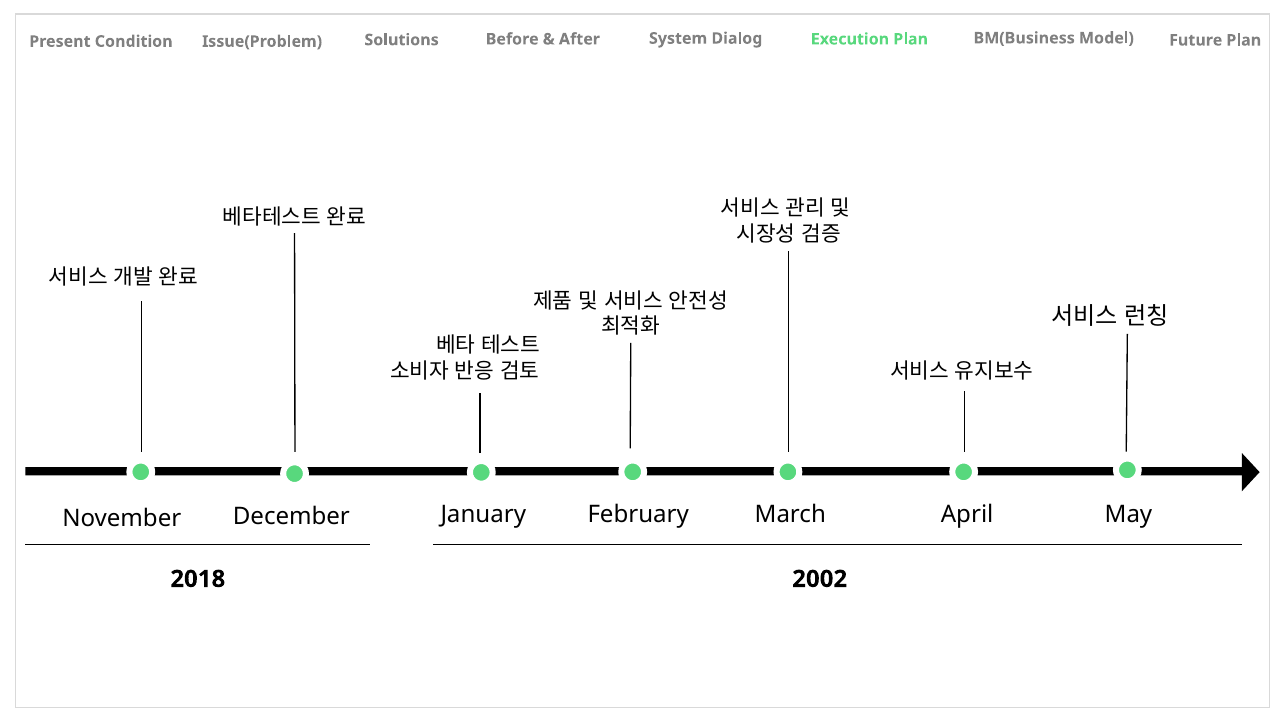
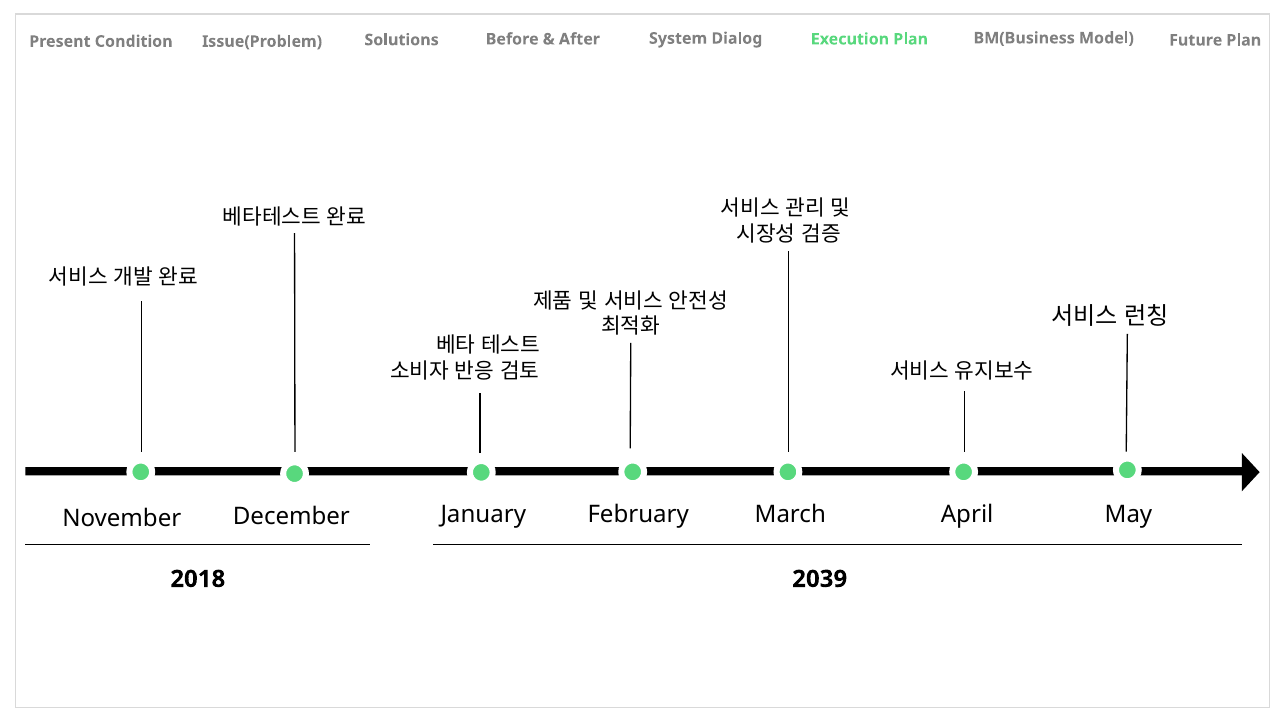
2002: 2002 -> 2039 (820, 579)
